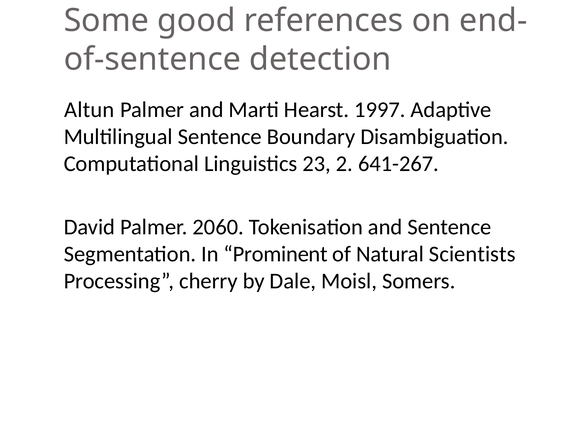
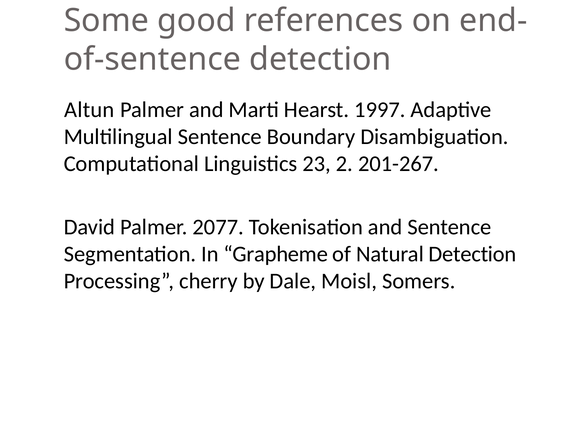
641-267: 641-267 -> 201-267 (399, 164)
2060: 2060 -> 2077 (218, 227)
Prominent: Prominent -> Grapheme (276, 254)
Natural Scientists: Scientists -> Detection (472, 254)
